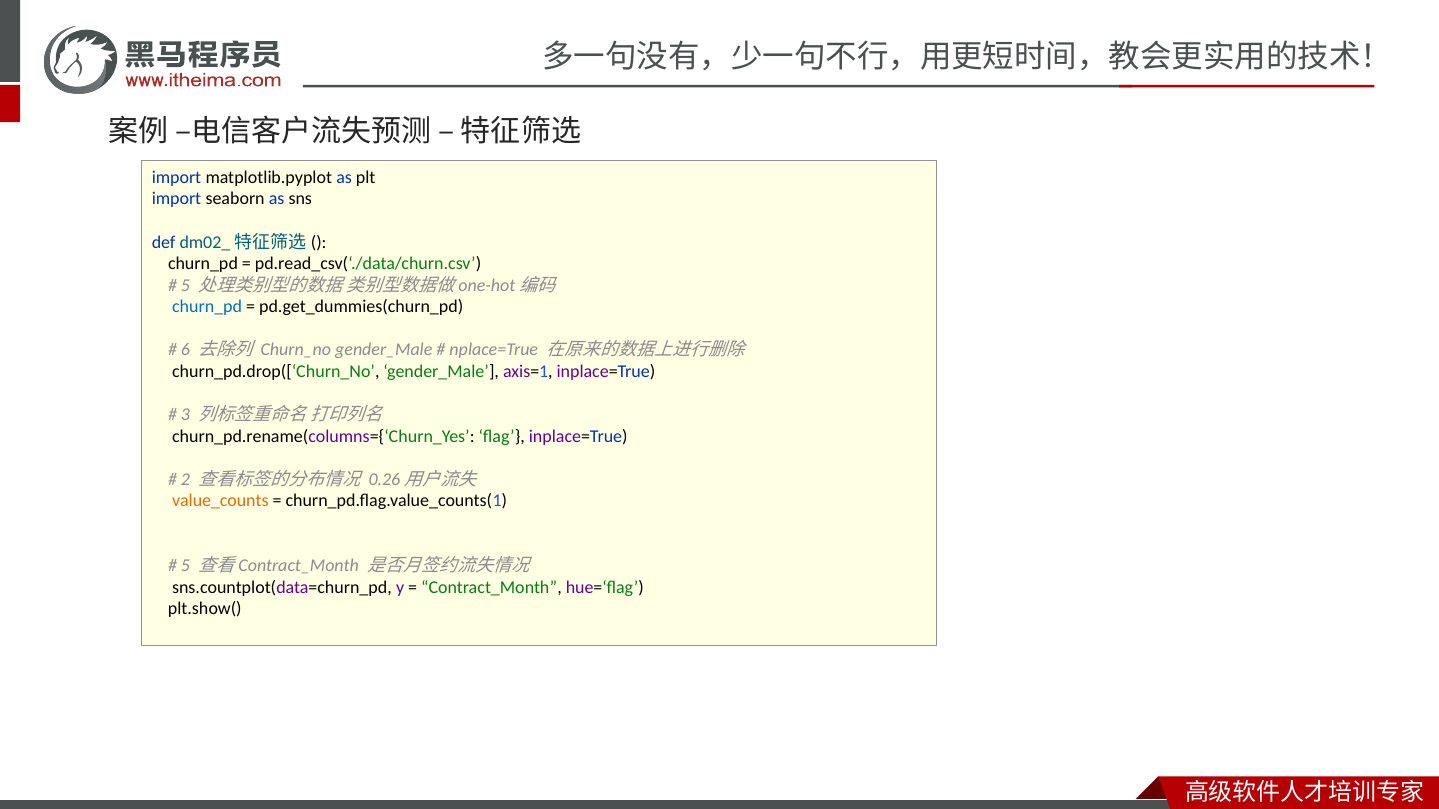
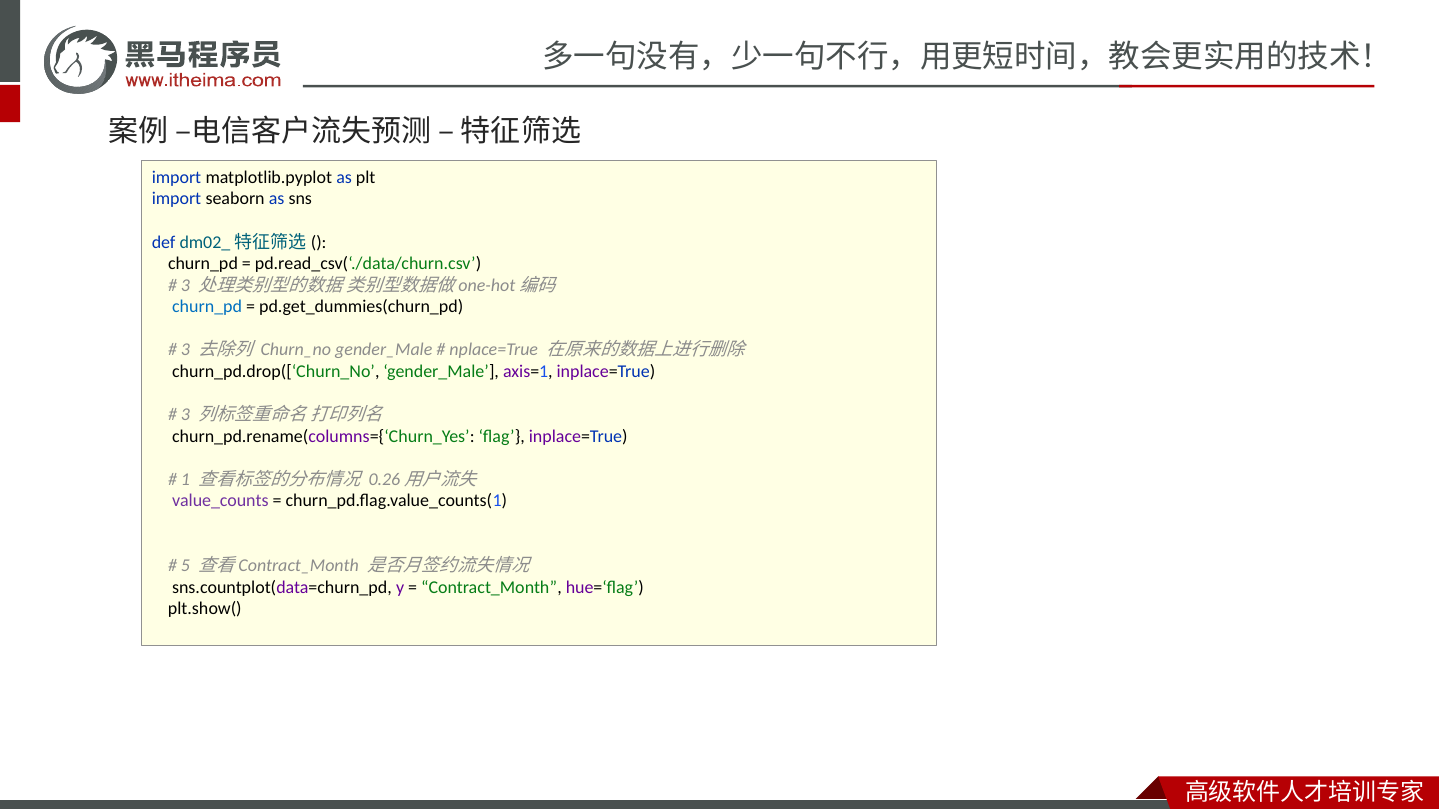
5: 5 -> 3 (185, 285)
6: 6 -> 3 (185, 350)
2: 2 -> 1 (185, 480)
value_counts colour: orange -> purple (220, 501)
